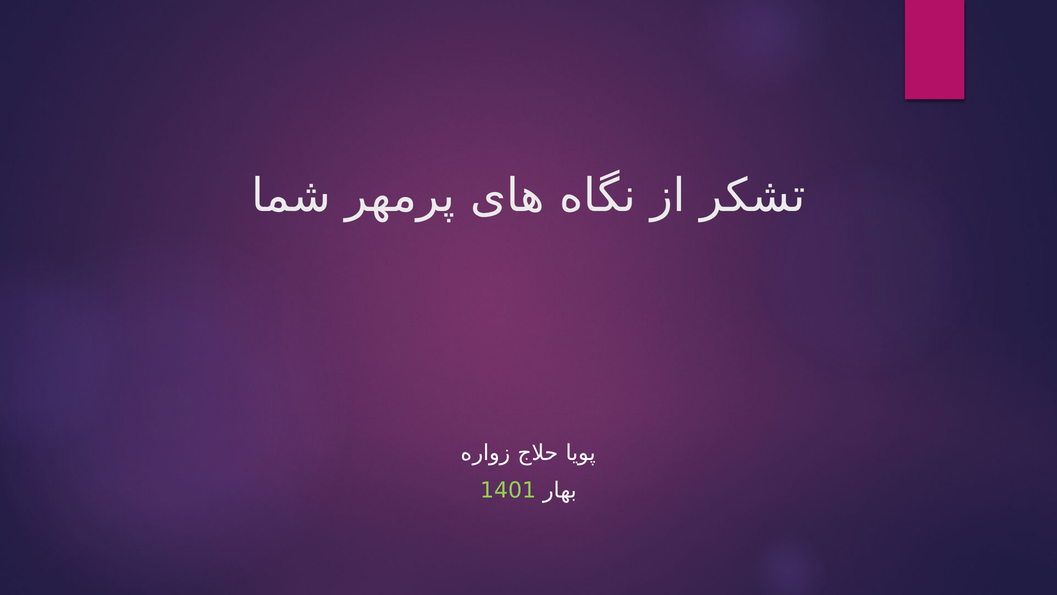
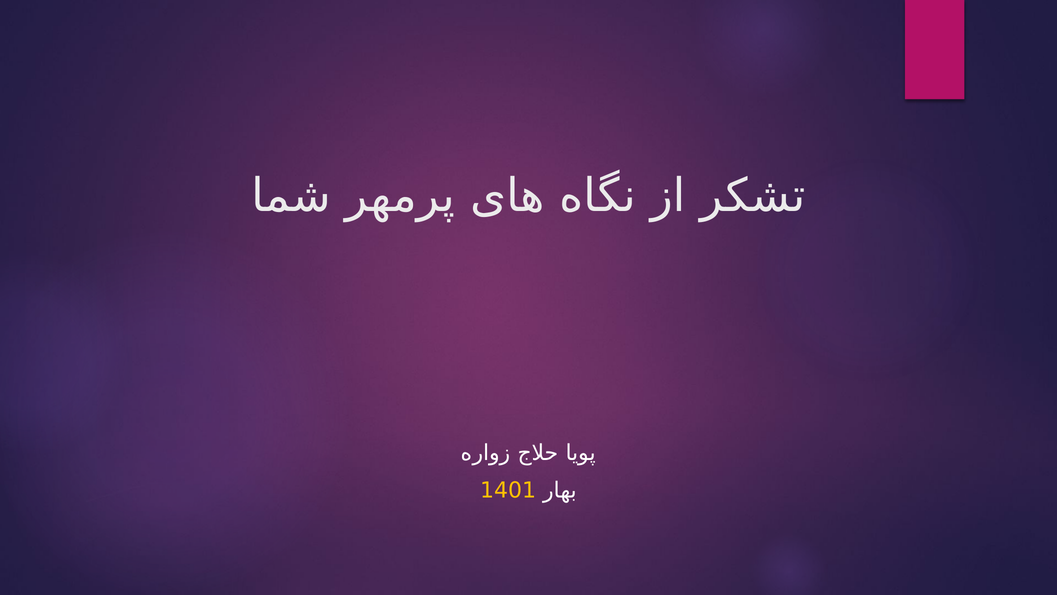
1401 colour: light green -> yellow (508, 490)
